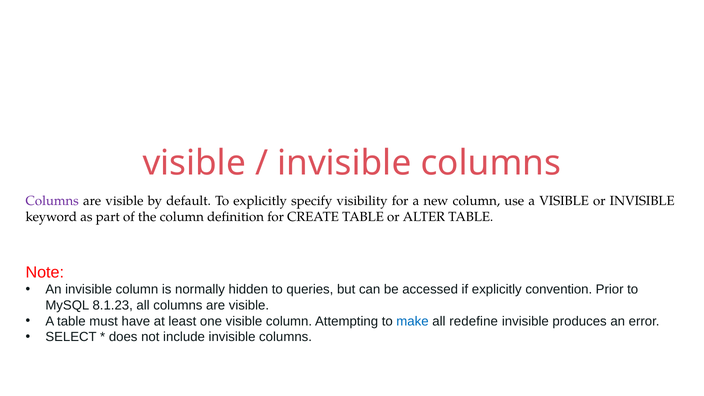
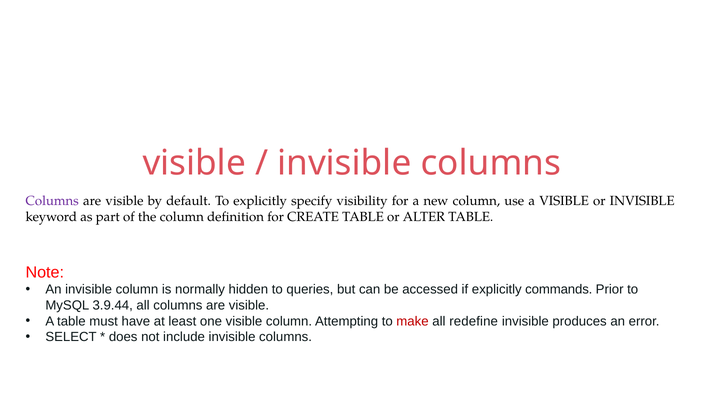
convention: convention -> commands (559, 290)
8.1.23: 8.1.23 -> 3.9.44 (113, 305)
make colour: blue -> red (413, 321)
